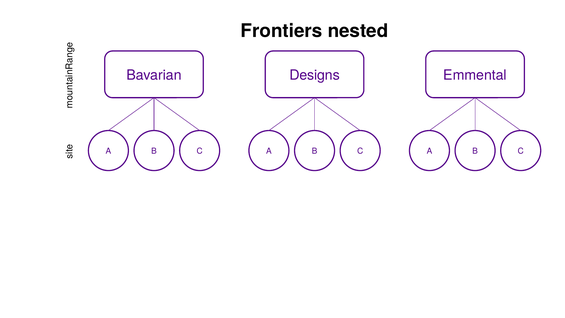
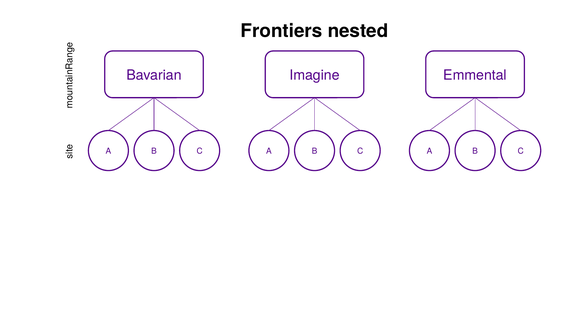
Designs: Designs -> Imagine (315, 75)
